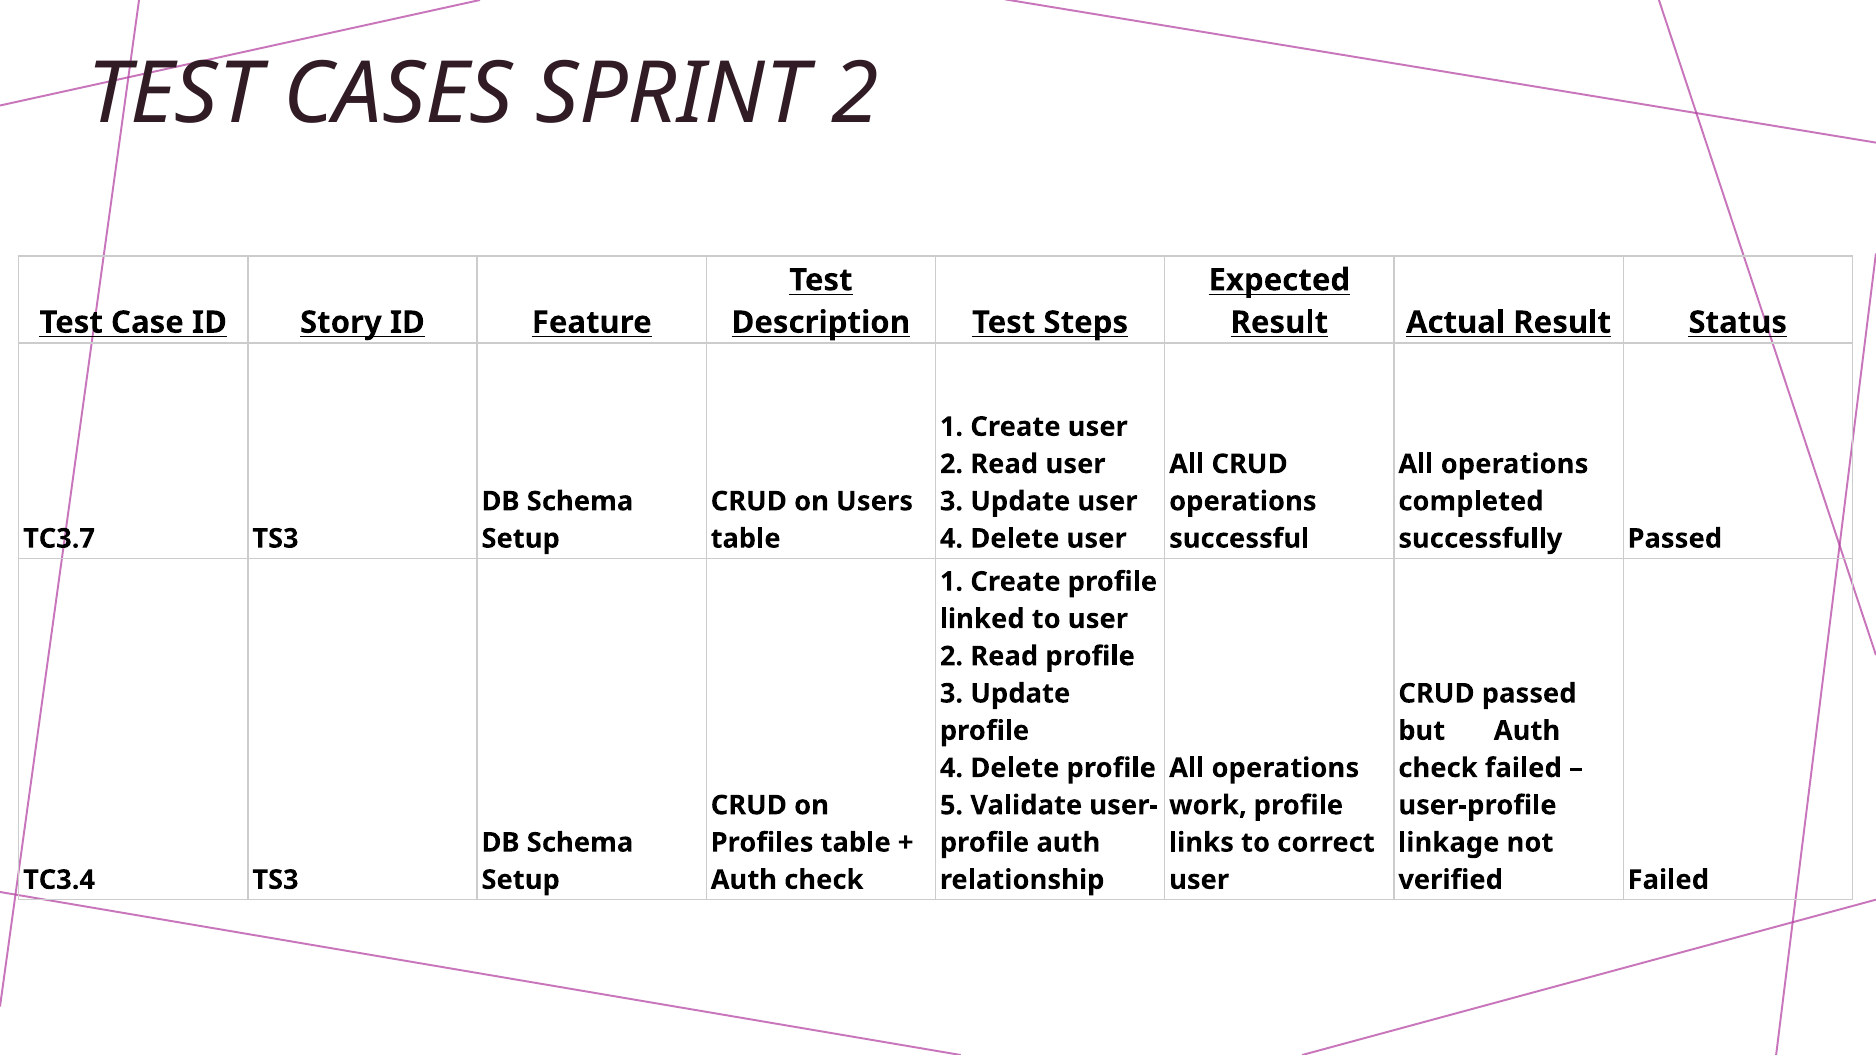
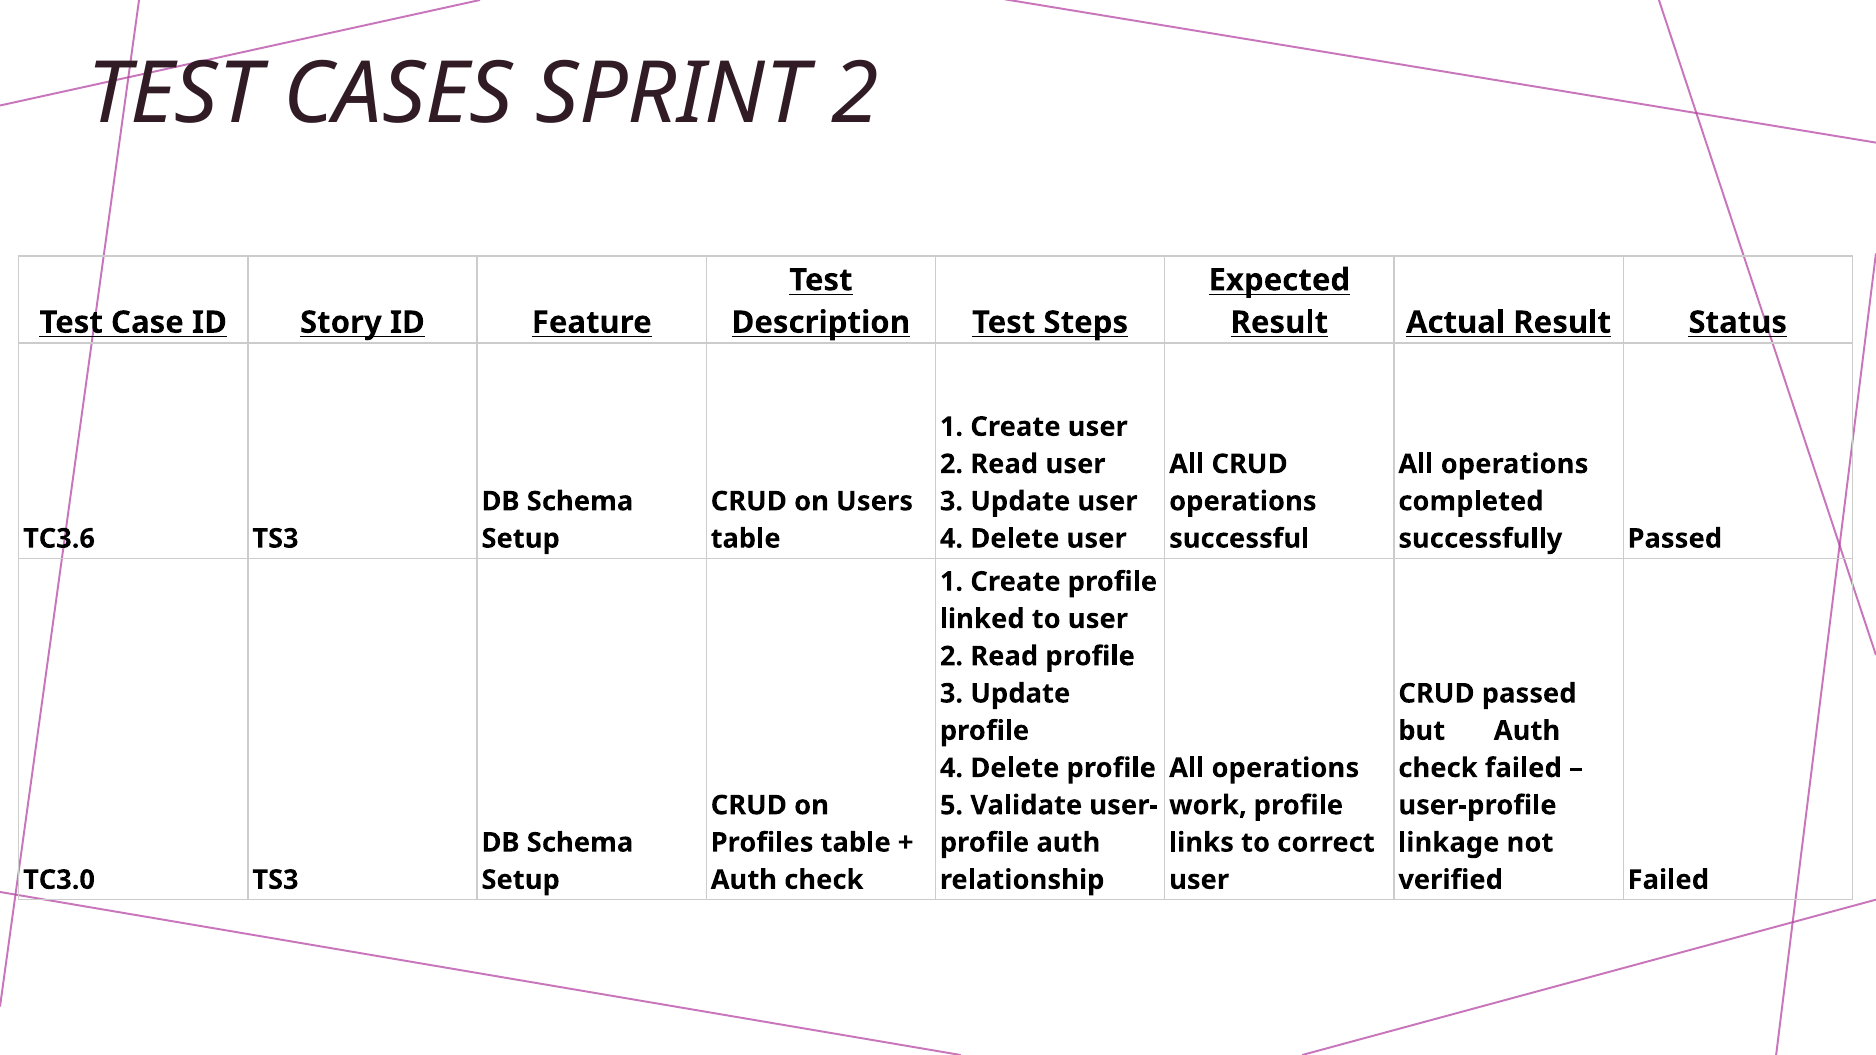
TC3.7: TC3.7 -> TC3.6 (59, 539)
TC3.4: TC3.4 -> TC3.0 (59, 880)
